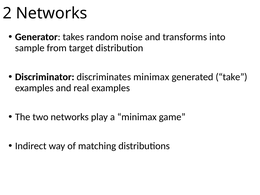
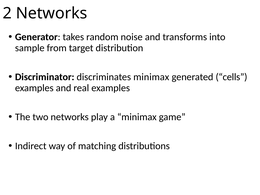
take: take -> cells (231, 77)
